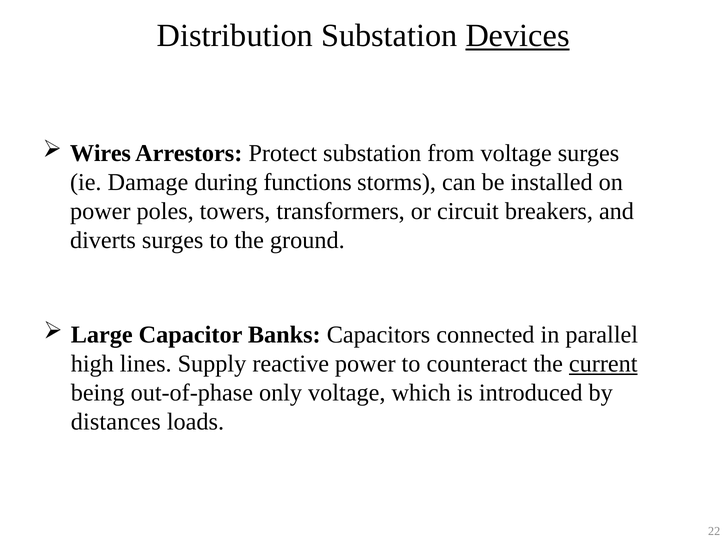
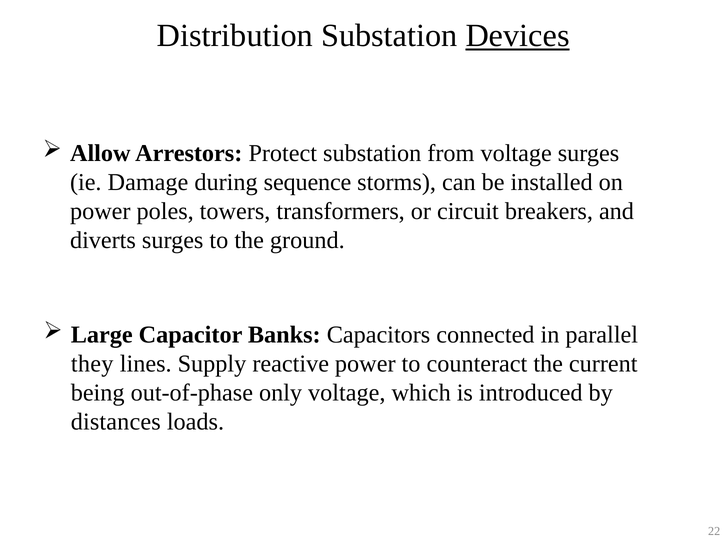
Wires: Wires -> Allow (100, 153)
functions: functions -> sequence (308, 182)
high: high -> they (92, 364)
current underline: present -> none (603, 364)
